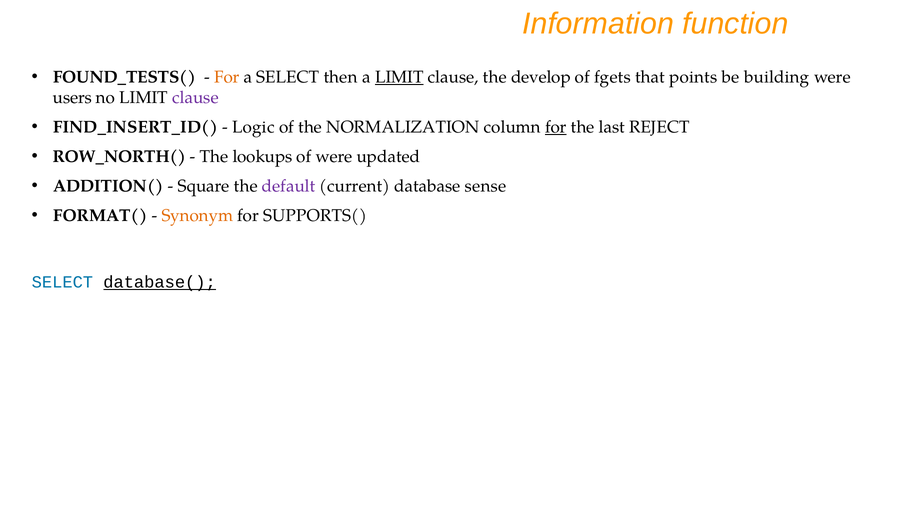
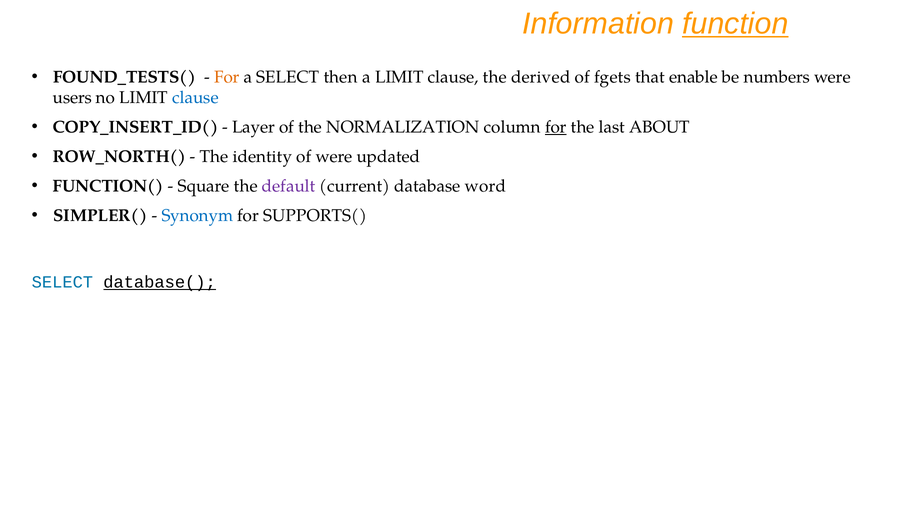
function underline: none -> present (735, 24)
LIMIT underline: present -> none (399, 77)
develop: develop -> derived (541, 77)
points: points -> enable (693, 77)
building: building -> numbers (777, 77)
clause colour: purple -> blue (195, 98)
FIND_INSERT_ID(: FIND_INSERT_ID( -> COPY_INSERT_ID( (136, 127)
Logic: Logic -> Layer (254, 127)
REJECT: REJECT -> ABOUT (659, 127)
lookups: lookups -> identity (262, 157)
ADDITION(: ADDITION( -> FUNCTION( (108, 186)
sense: sense -> word (486, 186)
FORMAT(: FORMAT( -> SIMPLER( (100, 216)
Synonym colour: orange -> blue (197, 216)
